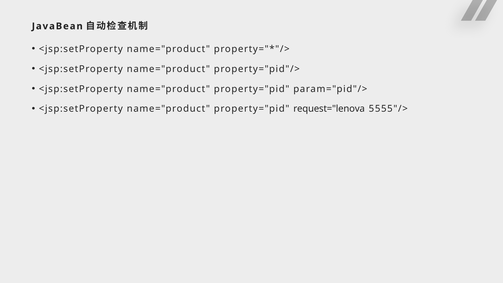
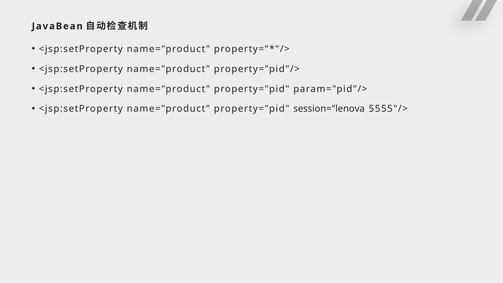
request="lenova: request="lenova -> session="lenova (329, 109)
